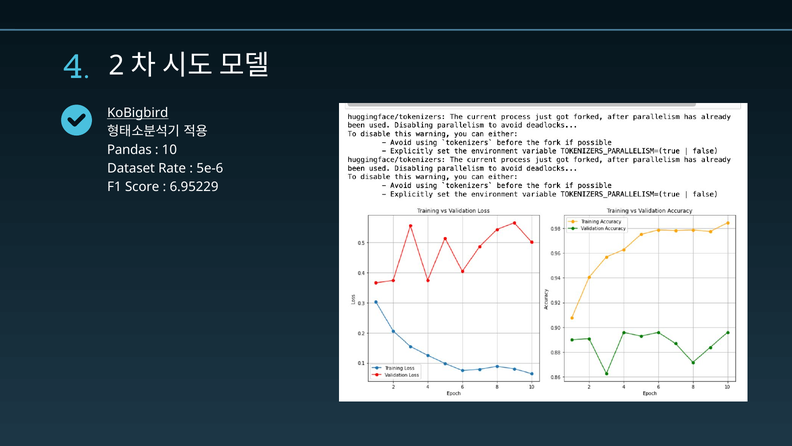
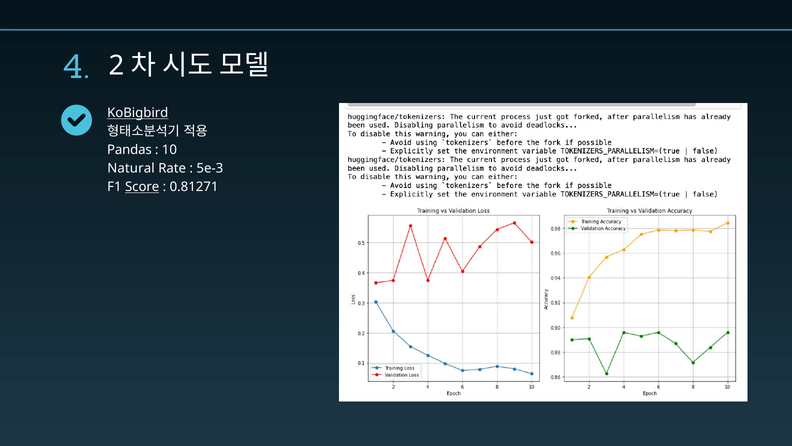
Dataset: Dataset -> Natural (131, 168)
5e-6: 5e-6 -> 5e-3 (210, 168)
Score underline: none -> present (142, 187)
6.95229: 6.95229 -> 0.81271 (194, 187)
